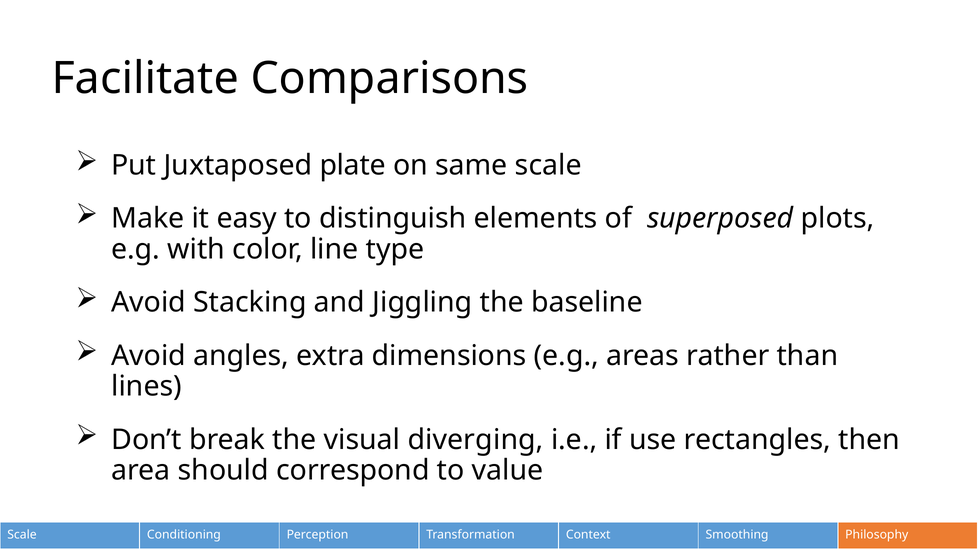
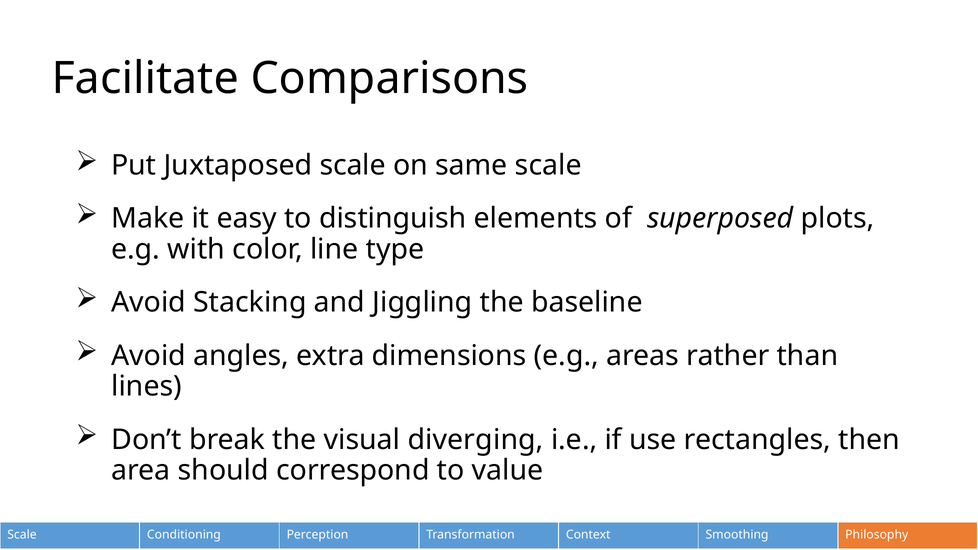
Juxtaposed plate: plate -> scale (353, 165)
